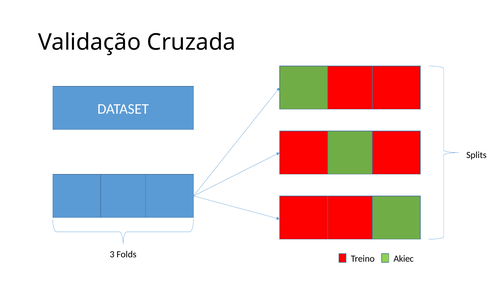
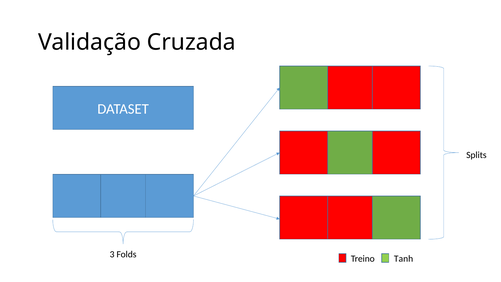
Akiec: Akiec -> Tanh (404, 258)
